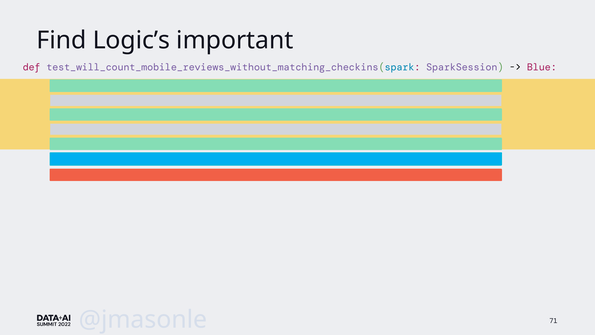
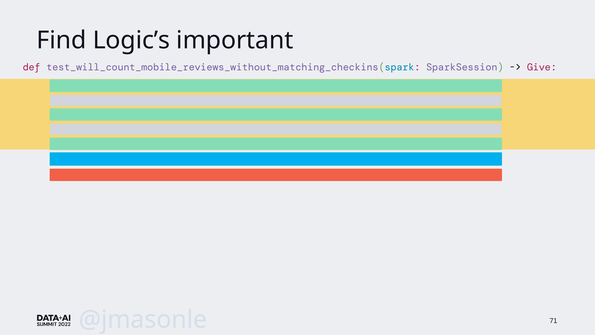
Blue: Blue -> Give (542, 67)
